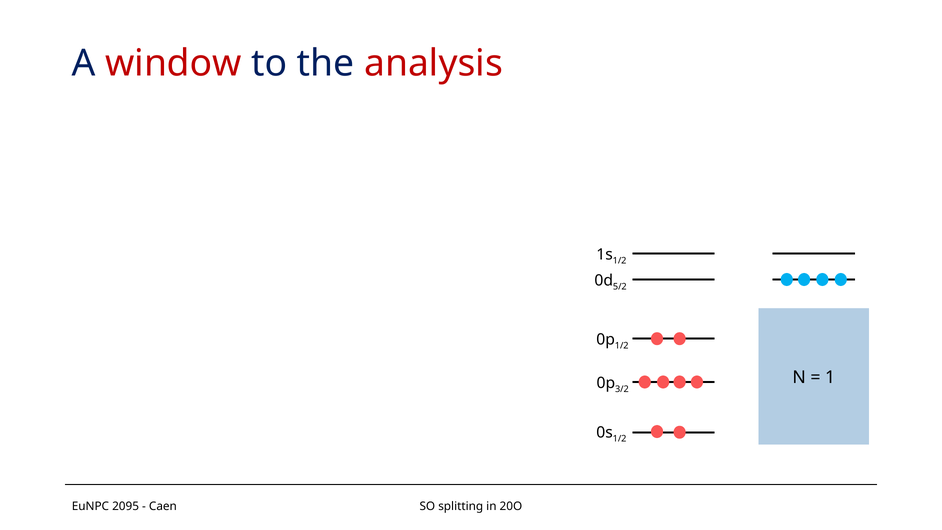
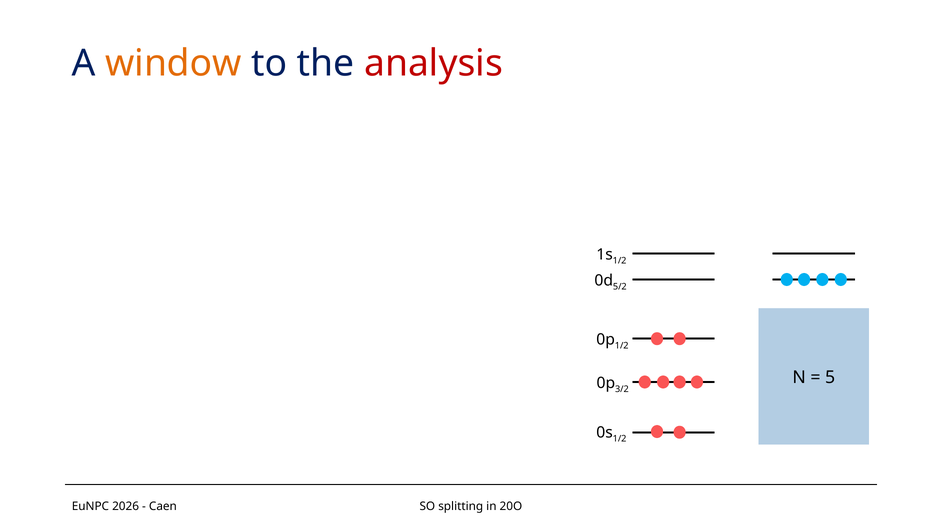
window colour: red -> orange (173, 63)
1: 1 -> 5 (830, 377)
2095: 2095 -> 2026 (126, 506)
